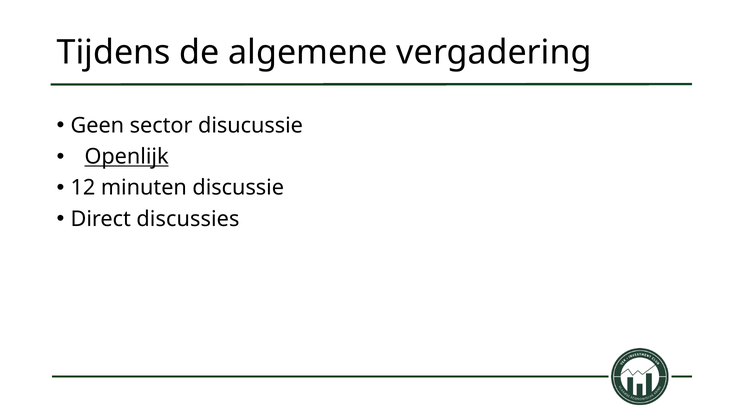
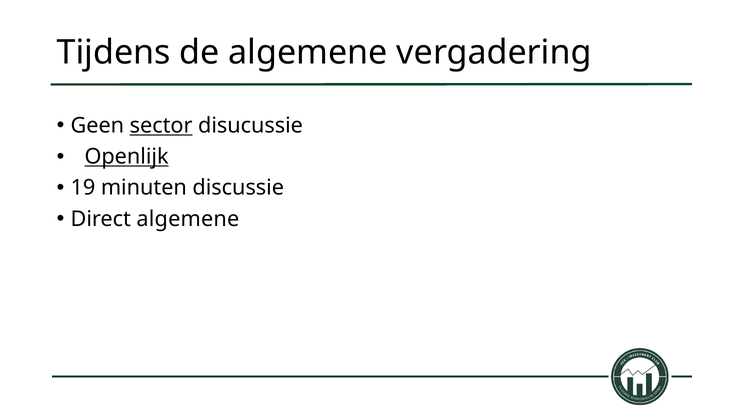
sector underline: none -> present (161, 126)
12: 12 -> 19 (83, 188)
Direct discussies: discussies -> algemene (188, 219)
